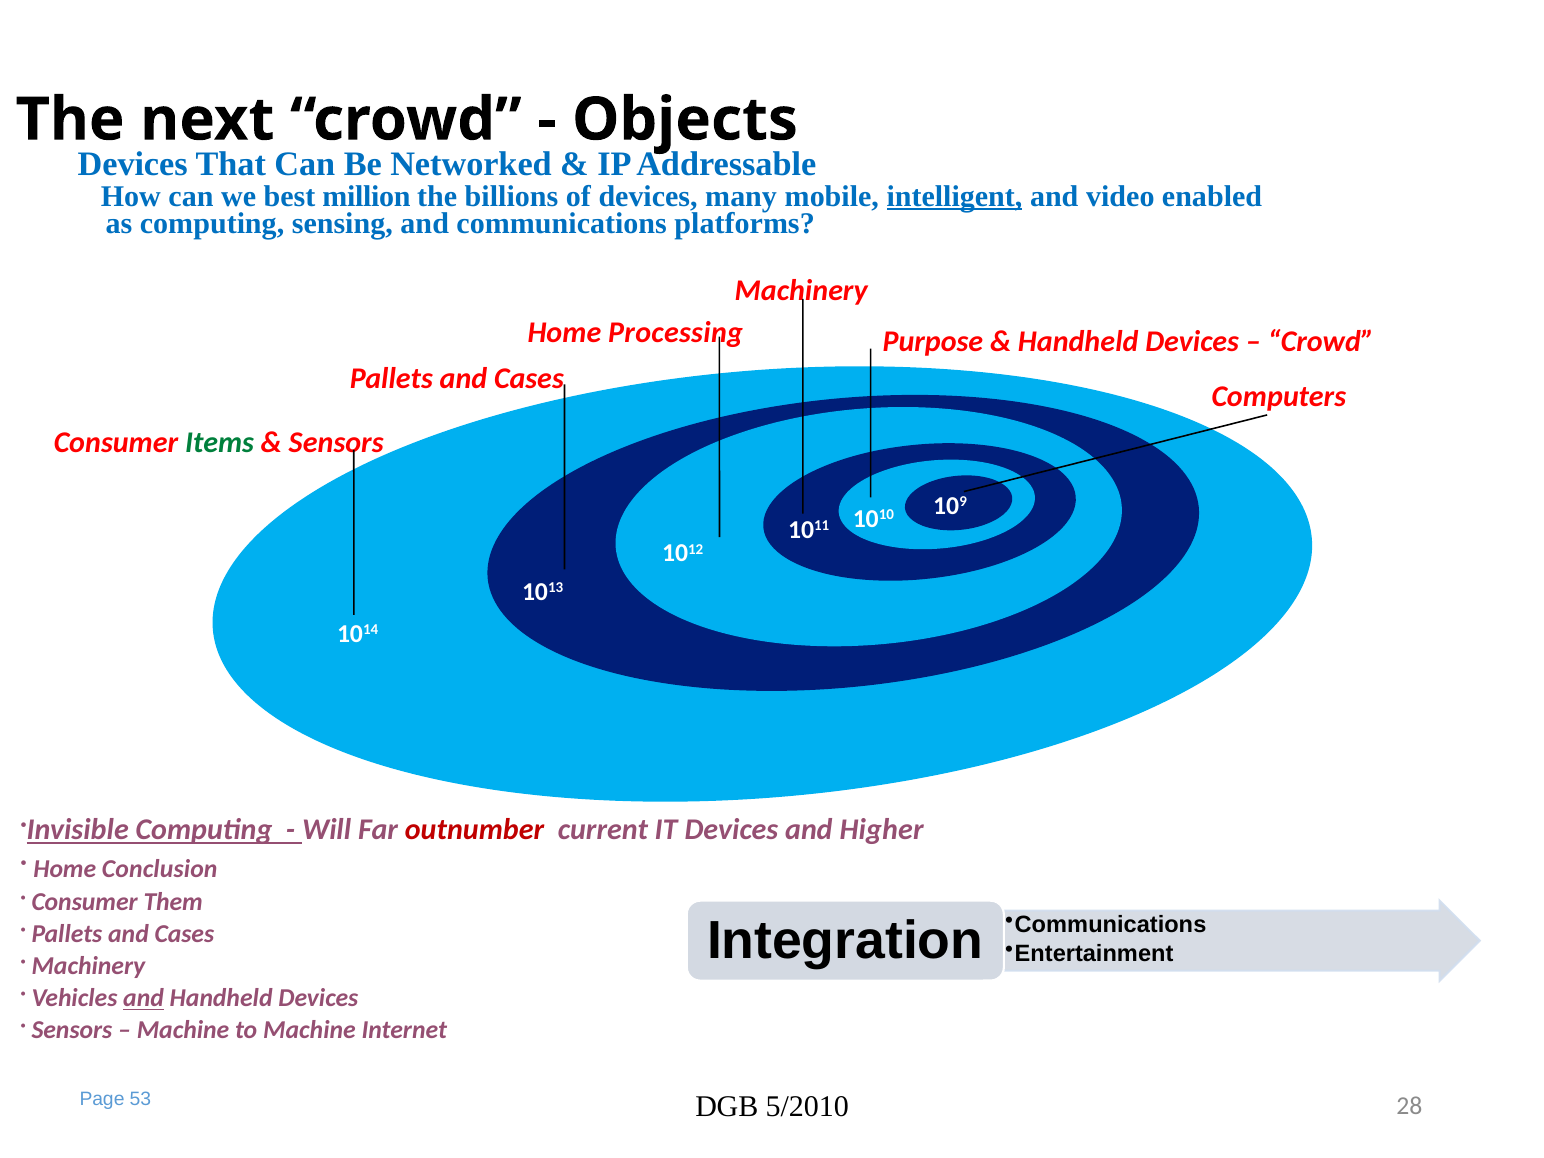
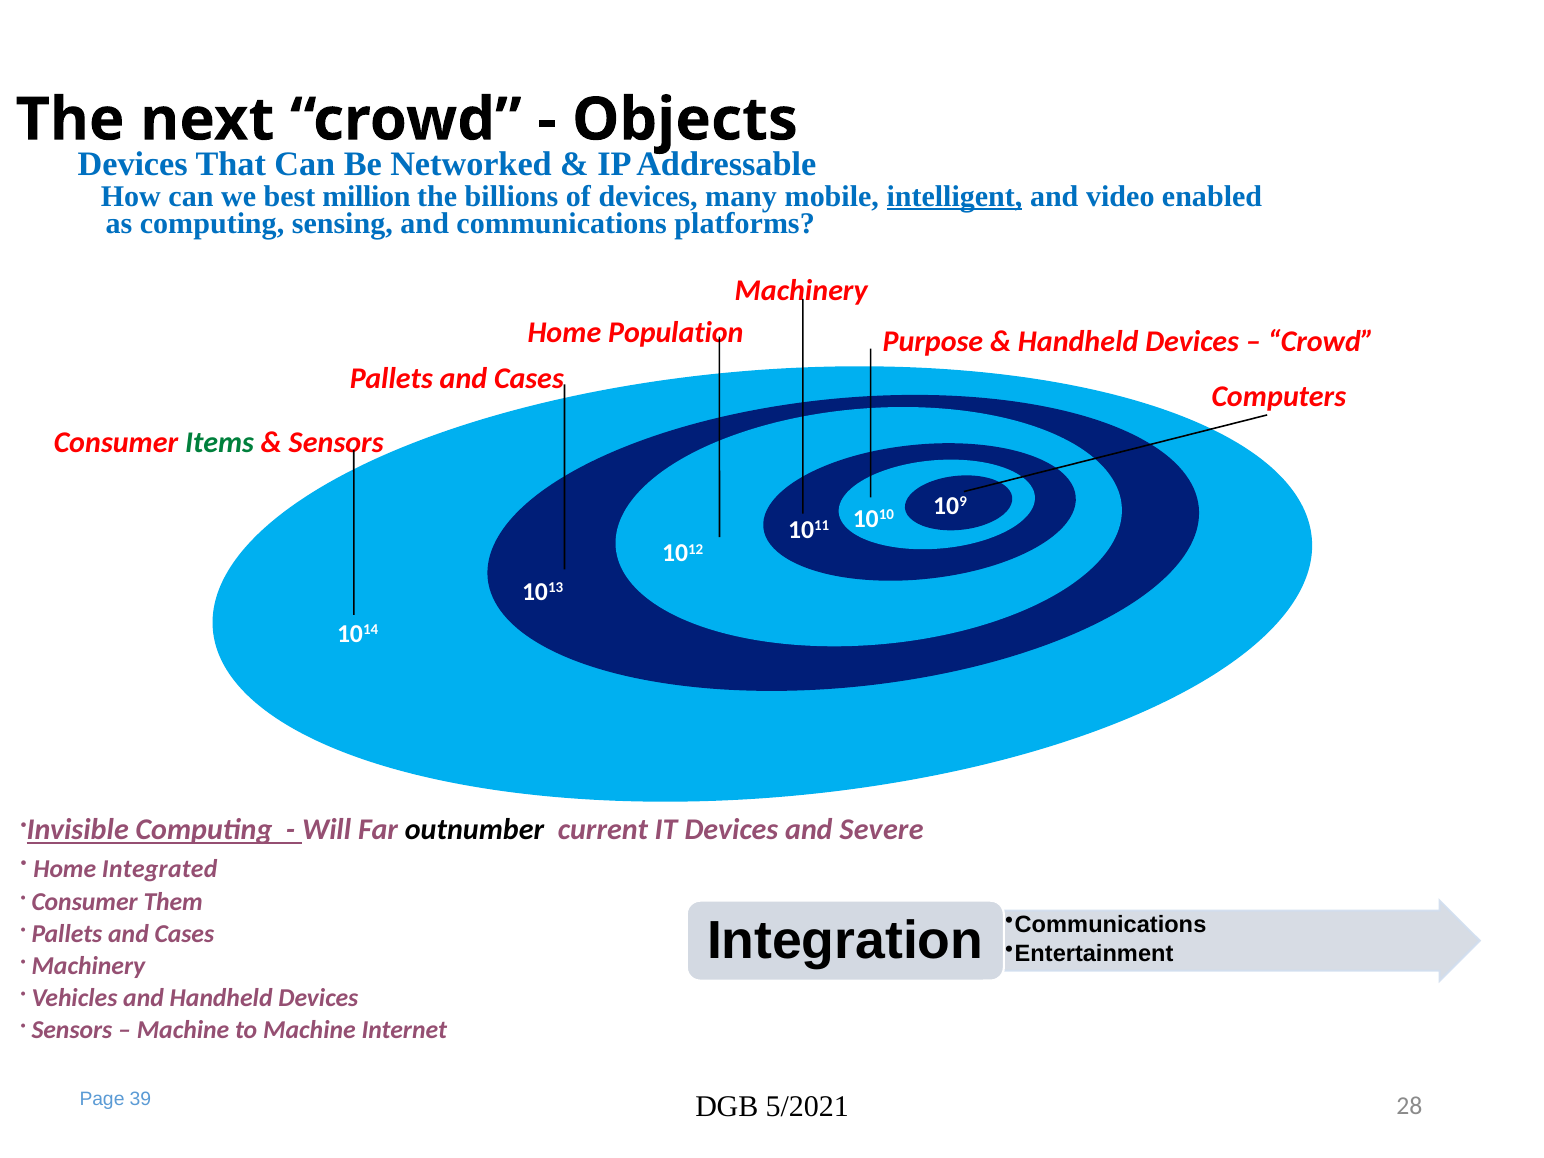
Processing: Processing -> Population (676, 332)
outnumber colour: red -> black (475, 830)
Higher: Higher -> Severe (882, 830)
Conclusion: Conclusion -> Integrated (160, 869)
and underline: present -> none (144, 998)
53: 53 -> 39 (140, 1099)
5/2010: 5/2010 -> 5/2021 (807, 1106)
